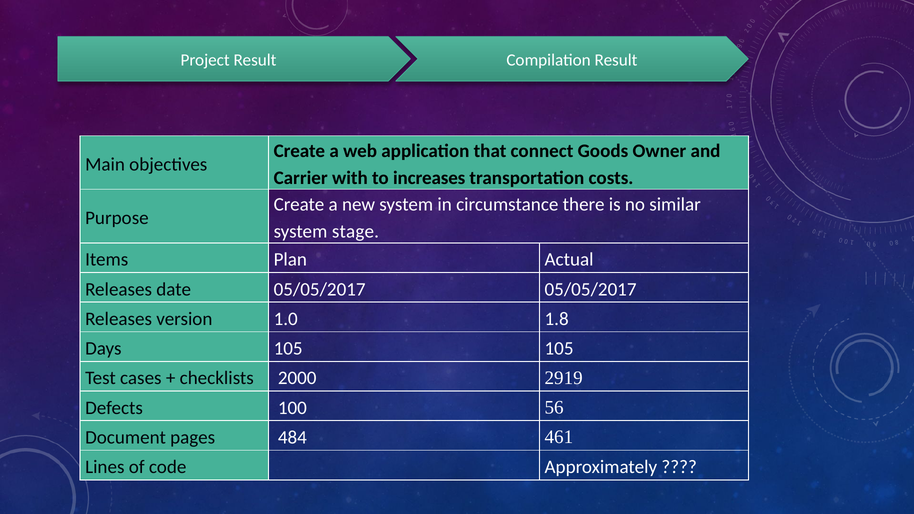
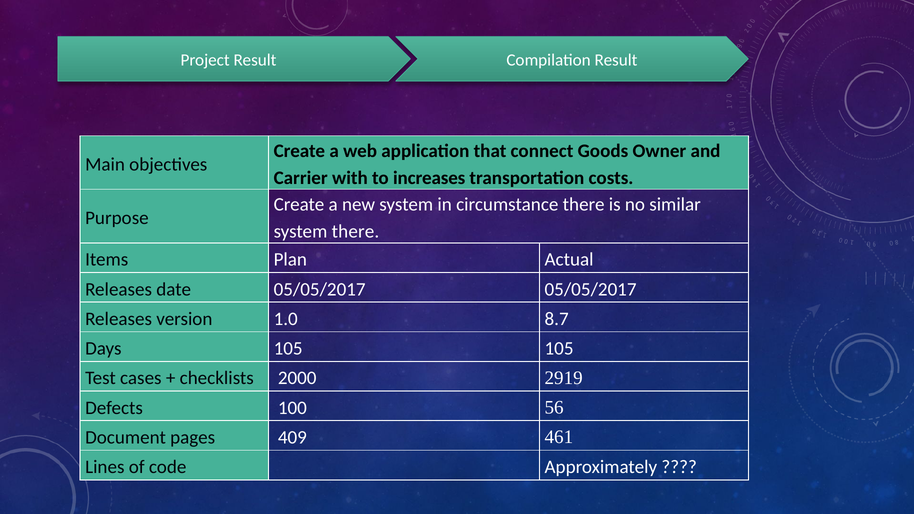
system stage: stage -> there (355, 231)
1.8: 1.8 -> 8.7 (557, 319)
484: 484 -> 409 (292, 438)
